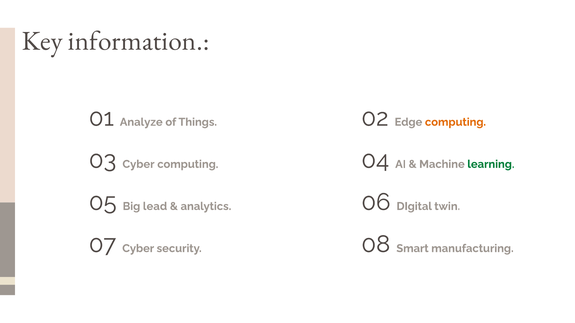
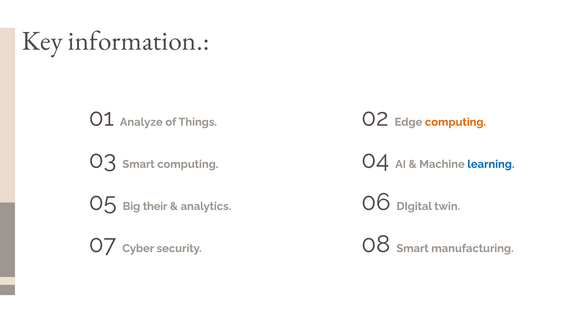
03 Cyber: Cyber -> Smart (139, 164)
learning colour: green -> blue (491, 164)
lead: lead -> their (155, 207)
